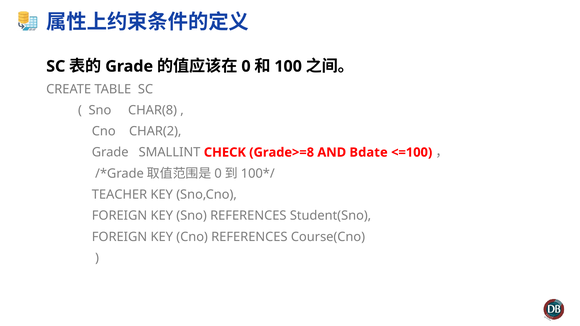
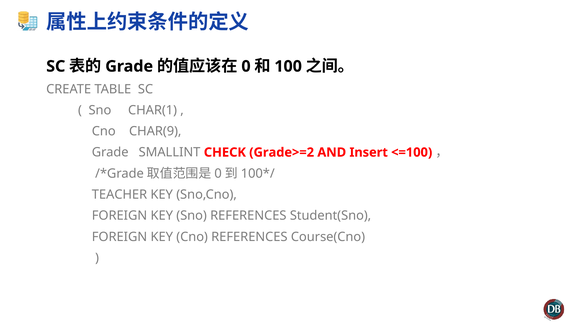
CHAR(8: CHAR(8 -> CHAR(1 (153, 110)
CHAR(2: CHAR(2 -> CHAR(9 (155, 131)
Grade>=8: Grade>=8 -> Grade>=2 (282, 153)
Bdate: Bdate -> Insert (369, 153)
